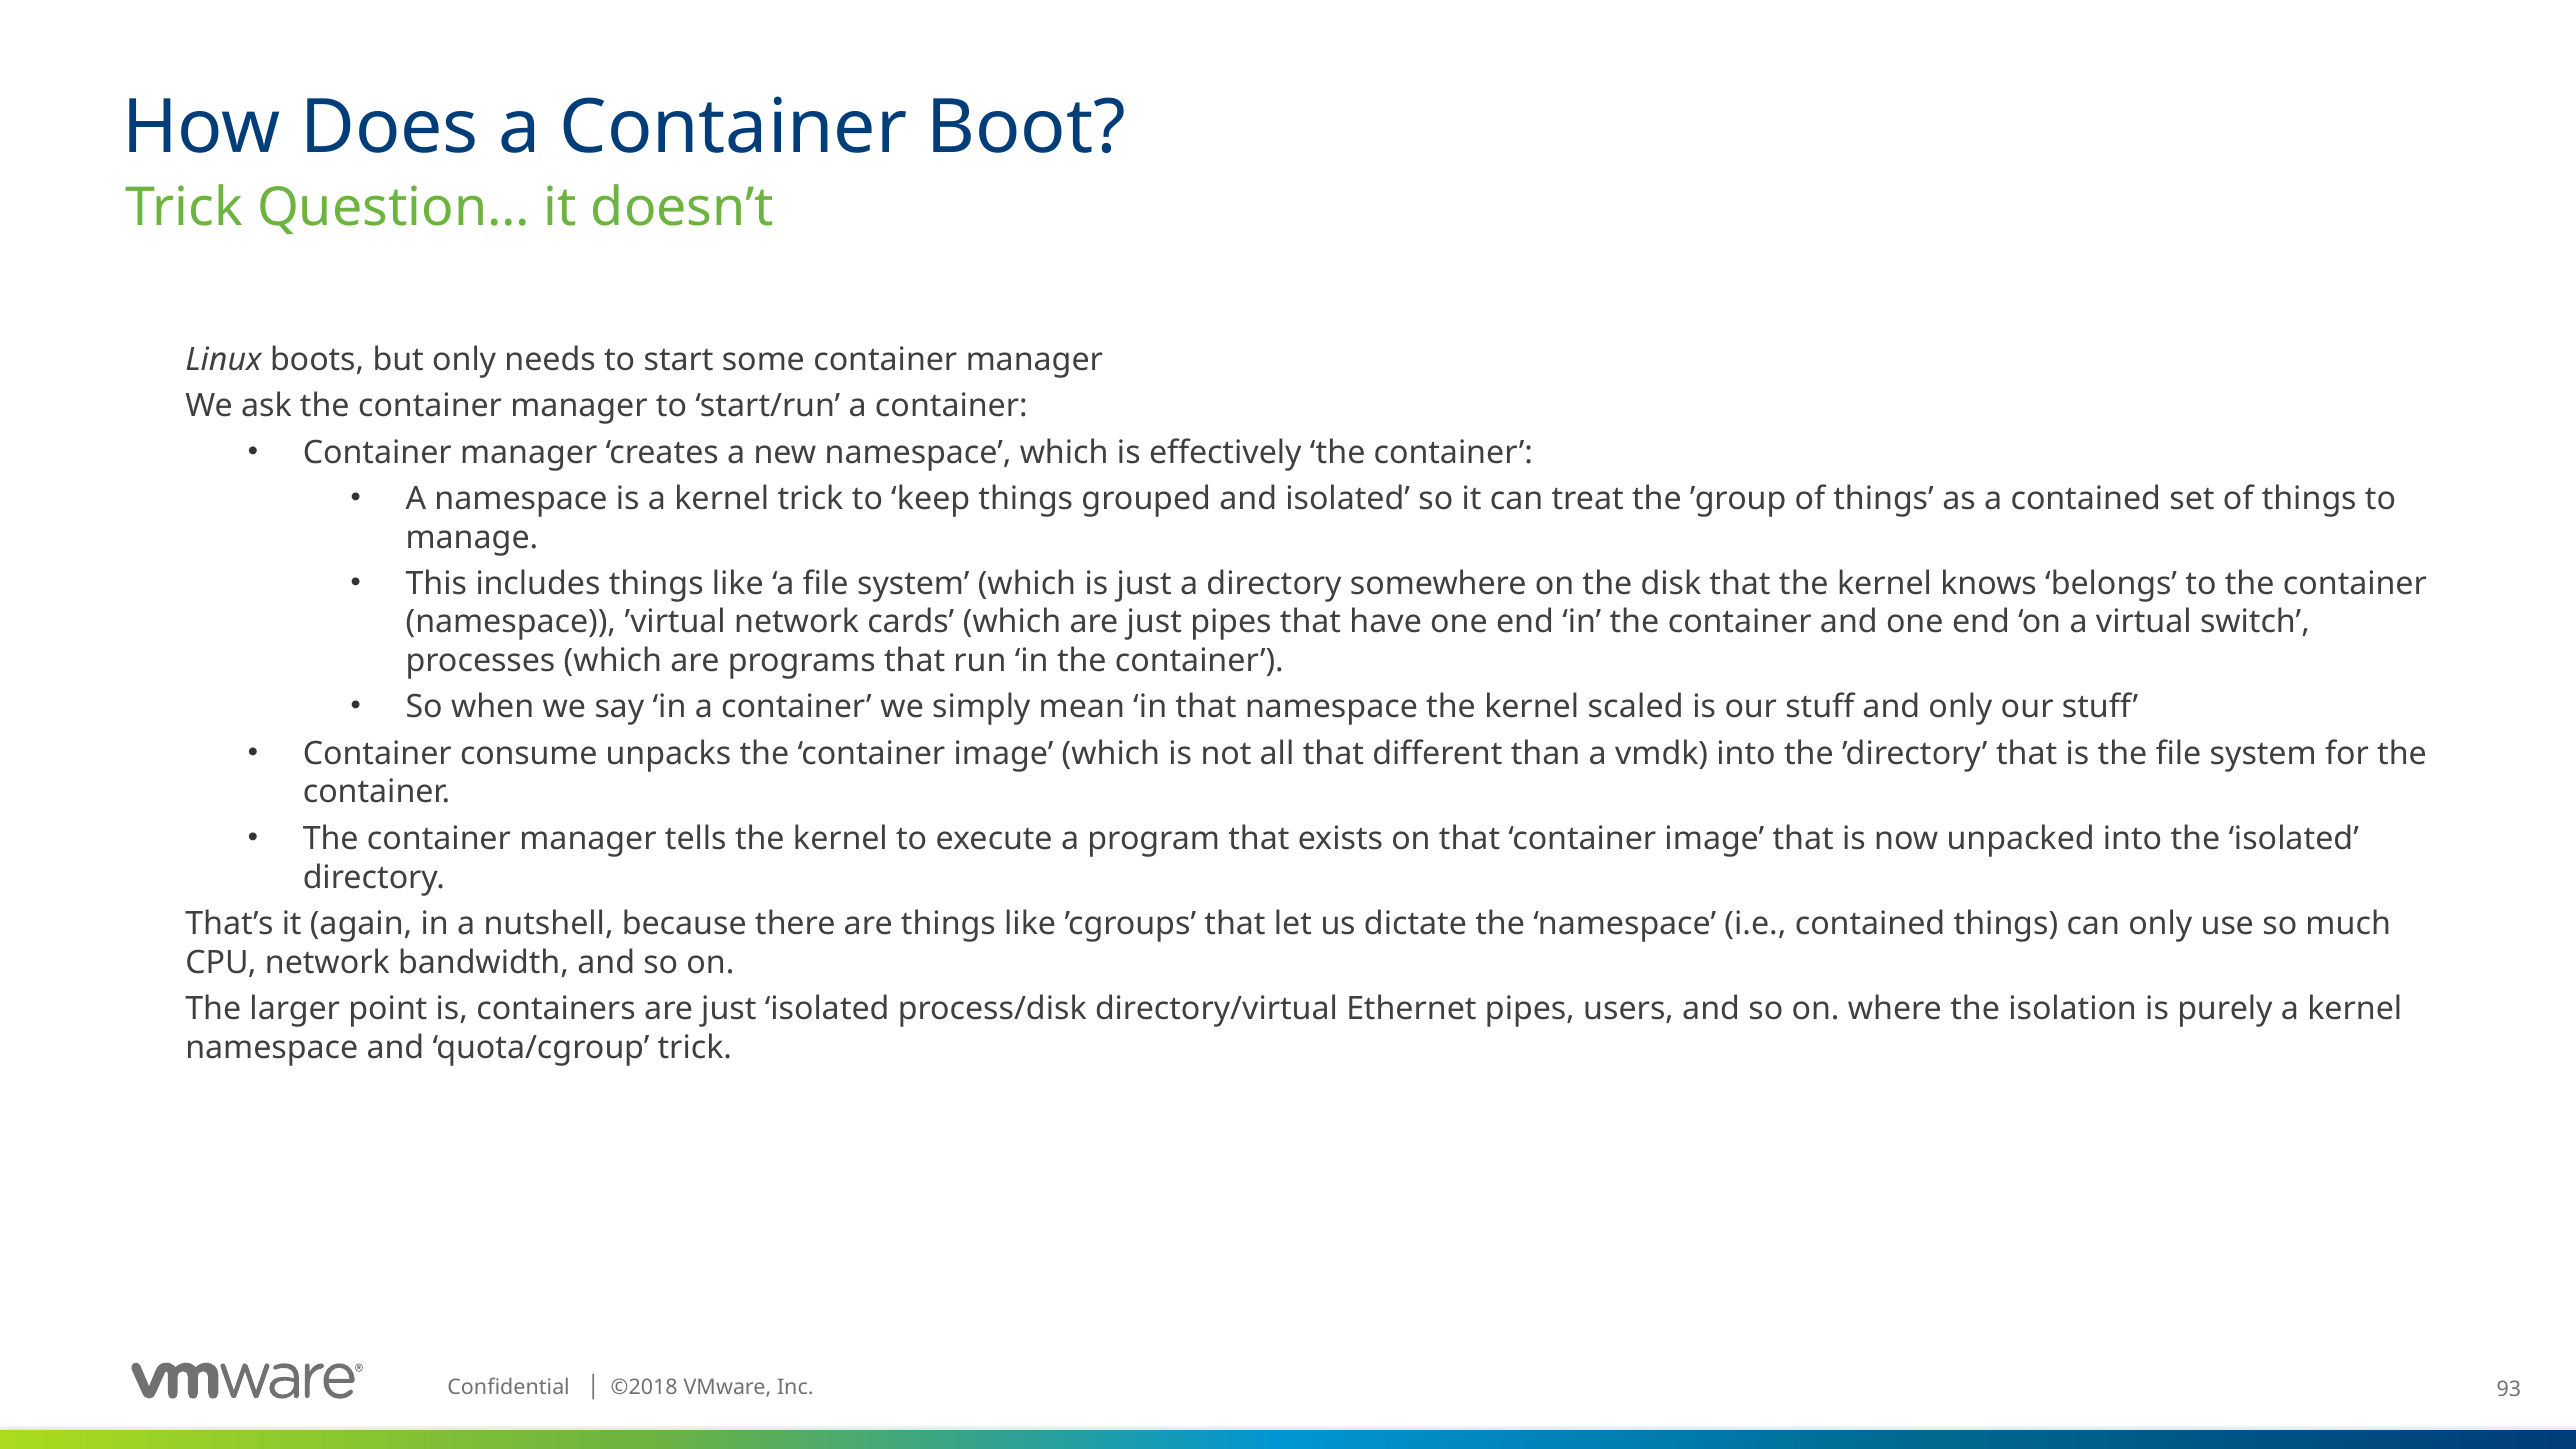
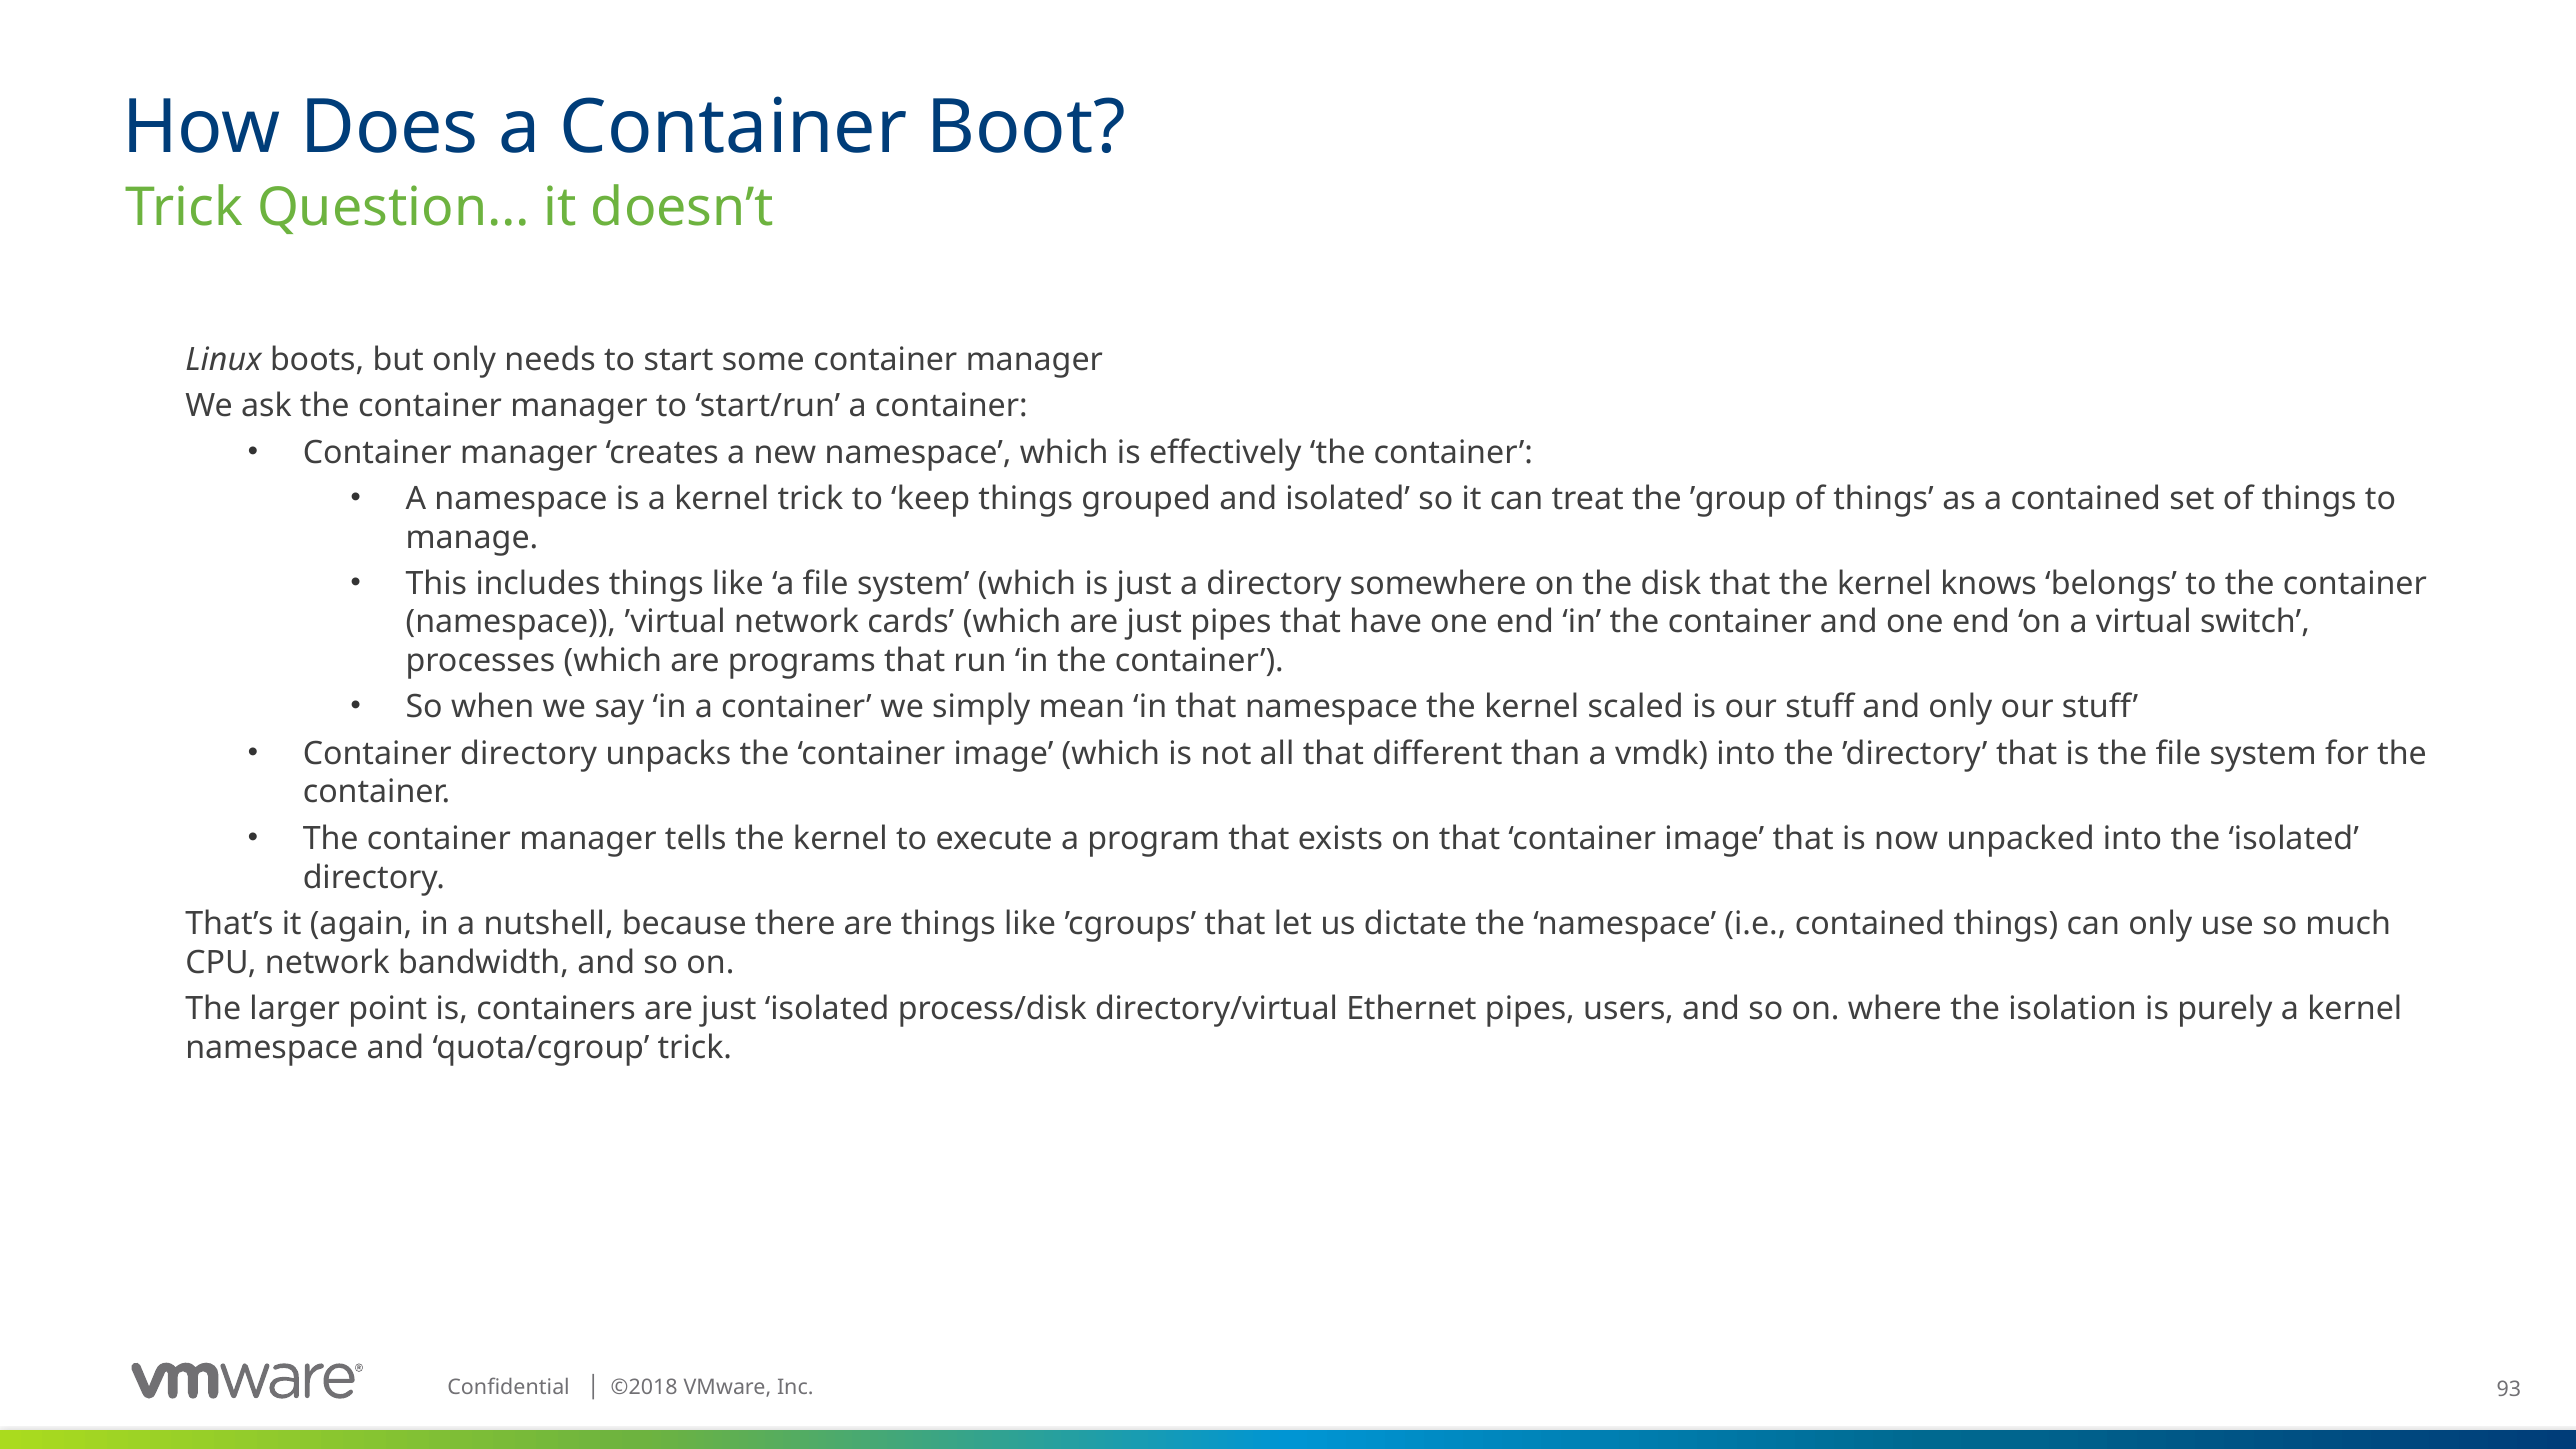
Container consume: consume -> directory (529, 754)
